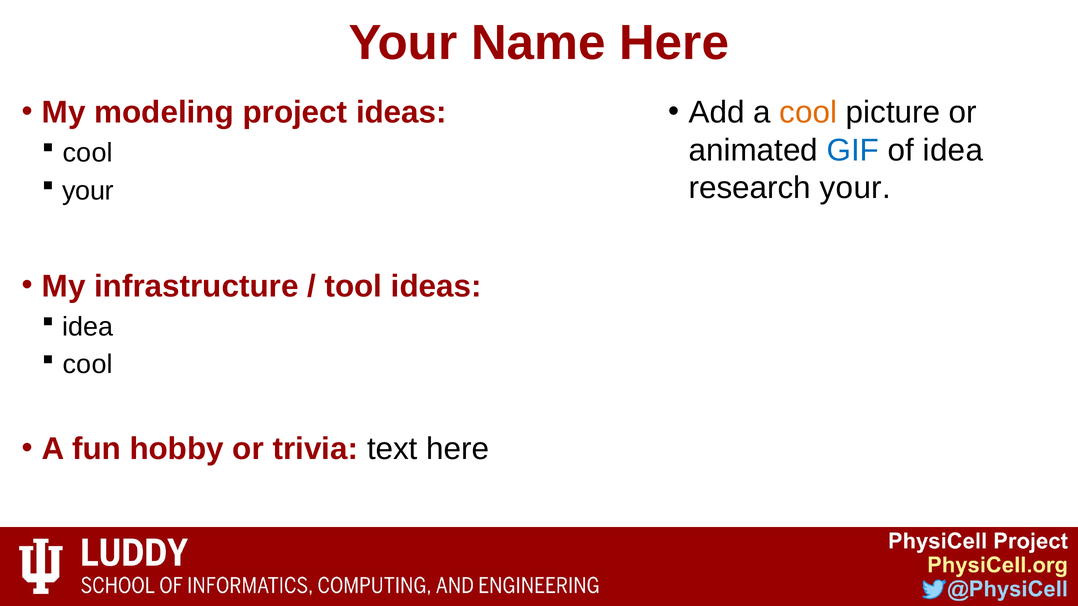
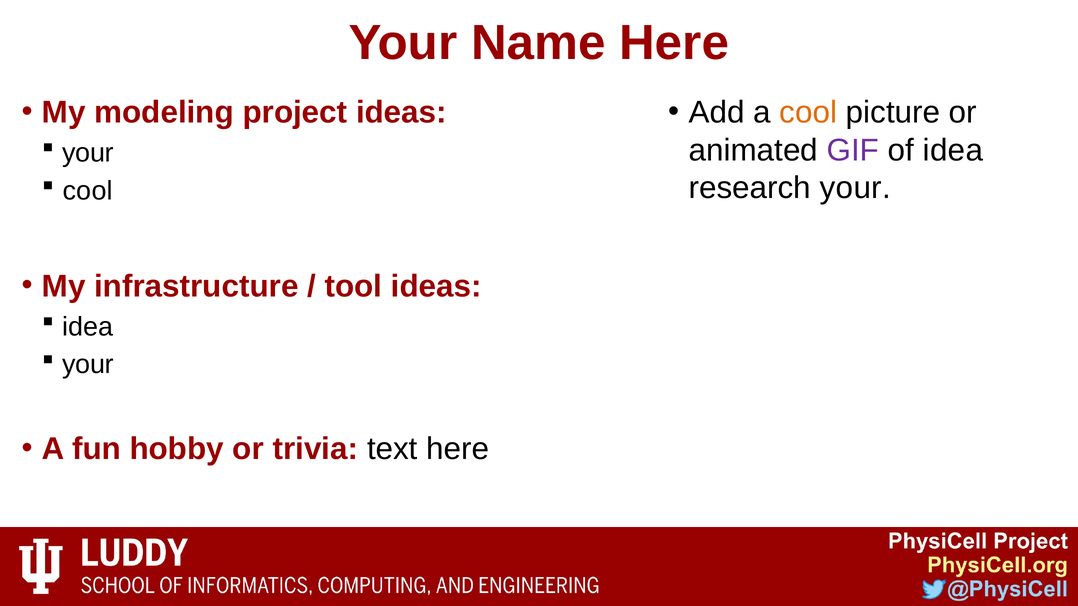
GIF colour: blue -> purple (853, 150)
cool: cool -> your (88, 153)
your: your -> cool (88, 191)
cool: cool -> your (88, 365)
